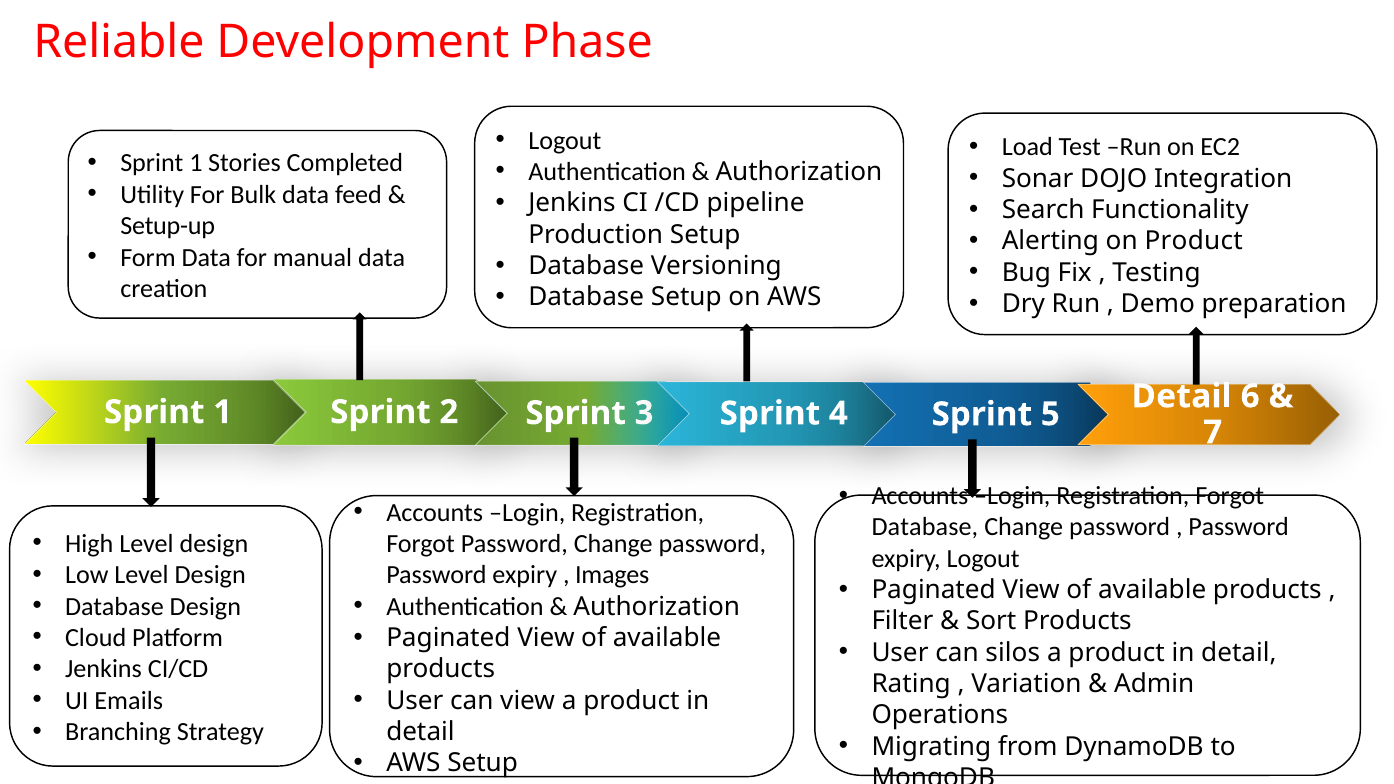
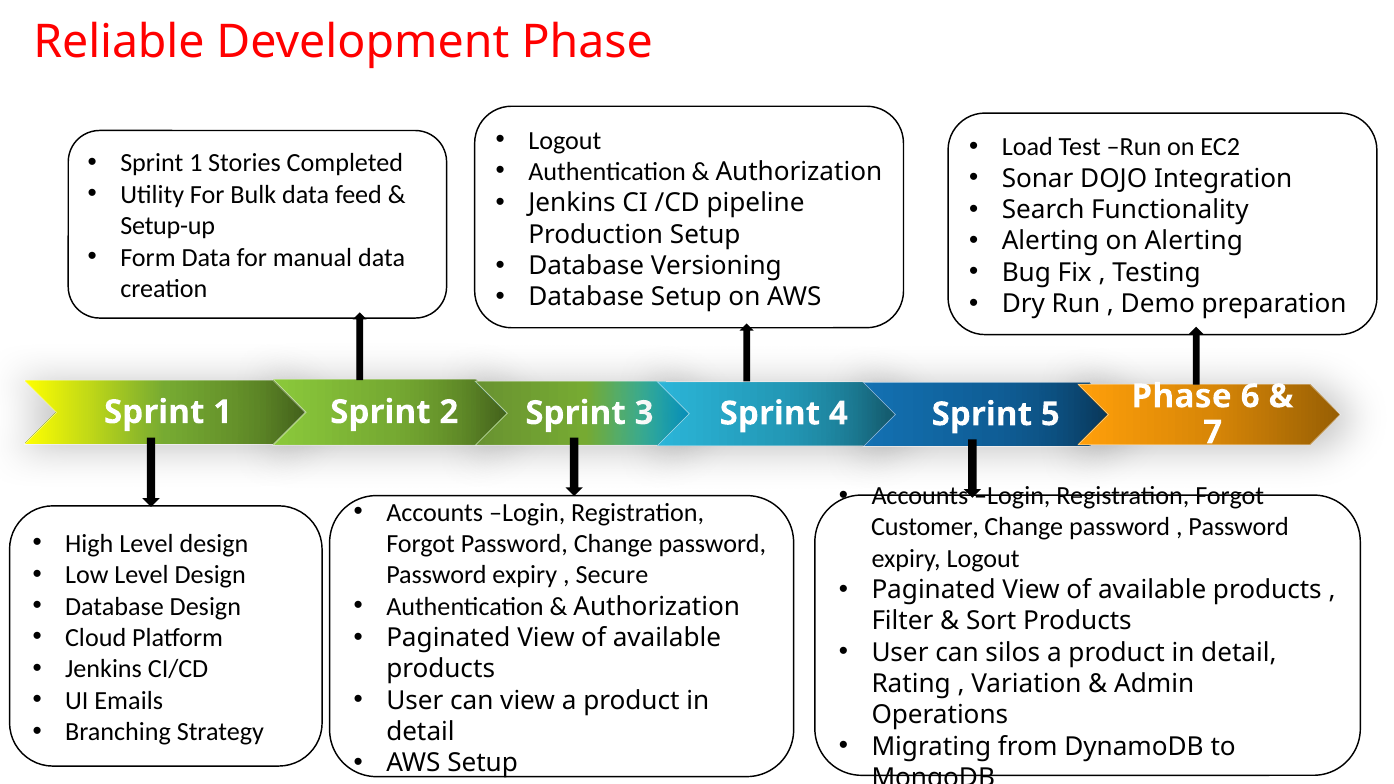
on Product: Product -> Alerting (1194, 241)
Detail: Detail -> Phase (1182, 396)
Database: Database -> Customer (925, 527)
Images: Images -> Secure (612, 575)
